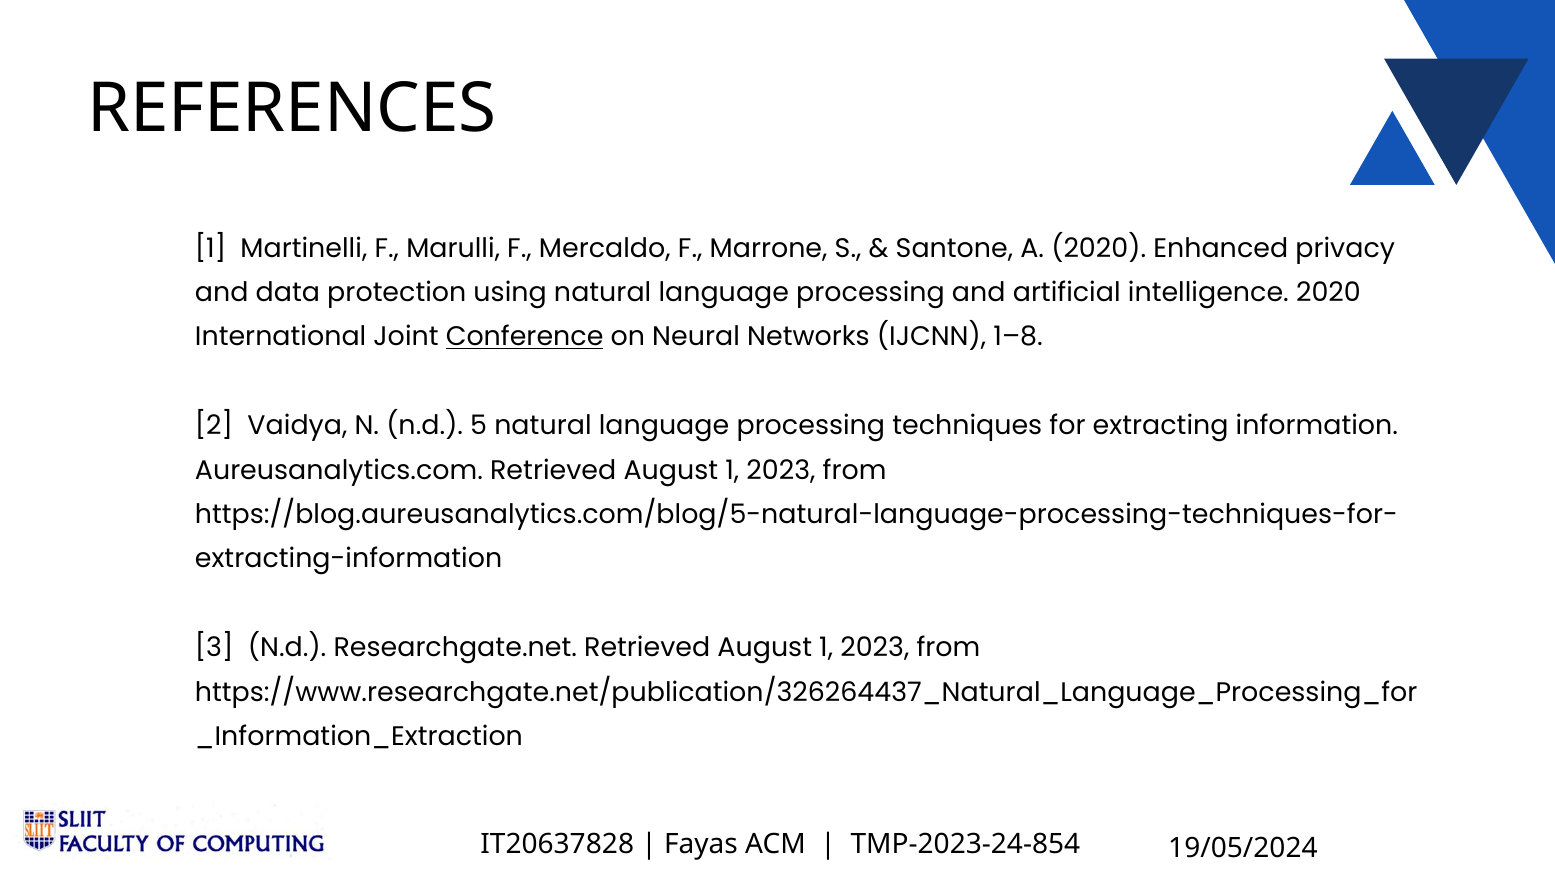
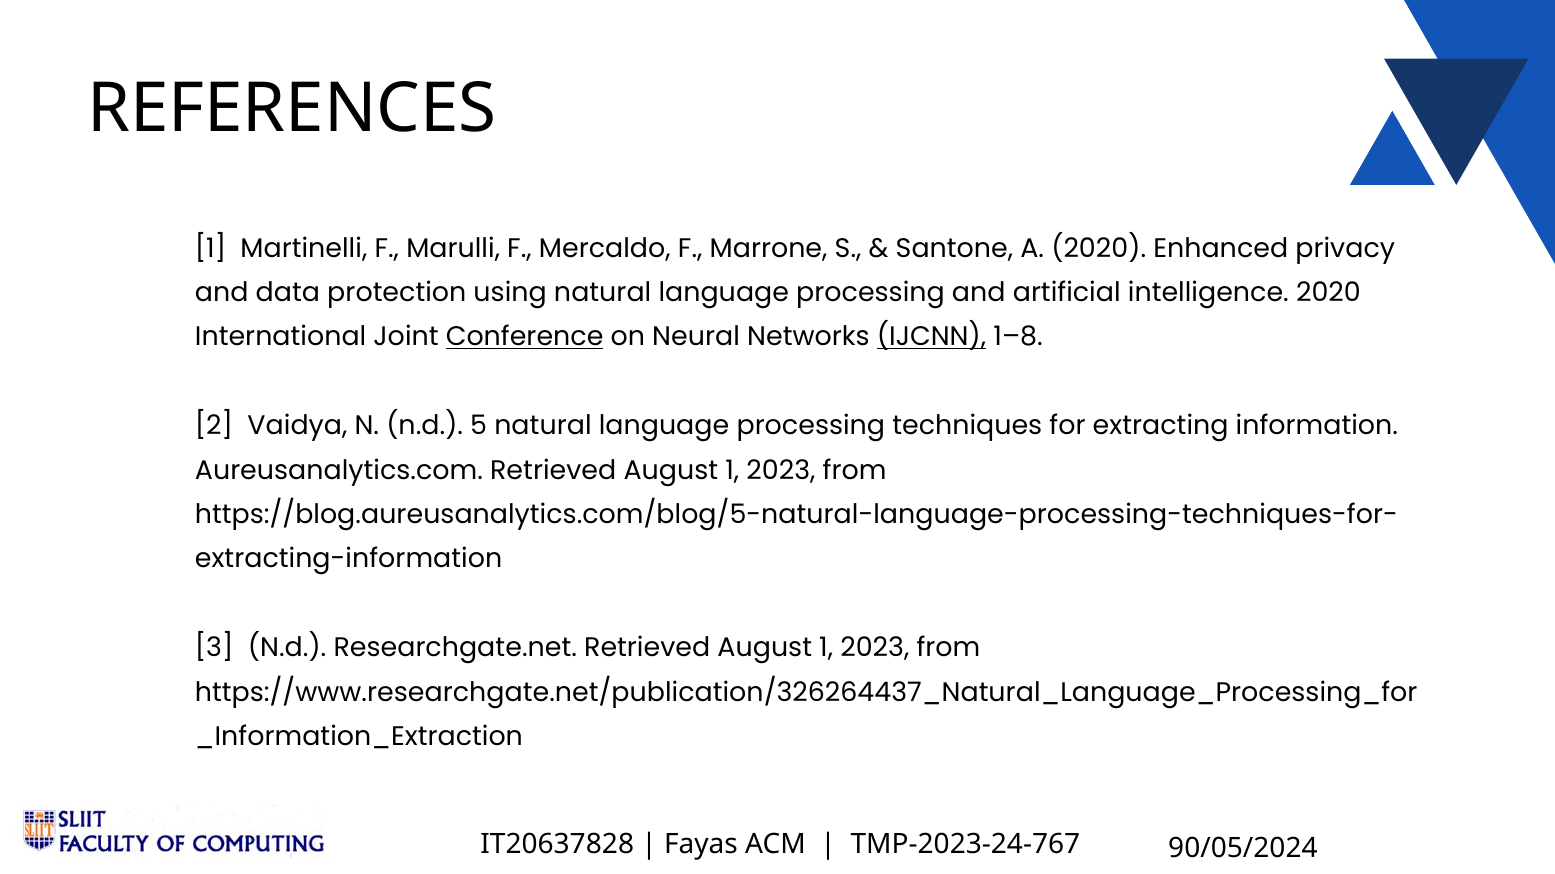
IJCNN underline: none -> present (932, 337)
TMP-2023-24-854: TMP-2023-24-854 -> TMP-2023-24-767 (965, 845)
19/05/2024: 19/05/2024 -> 90/05/2024 (1243, 849)
